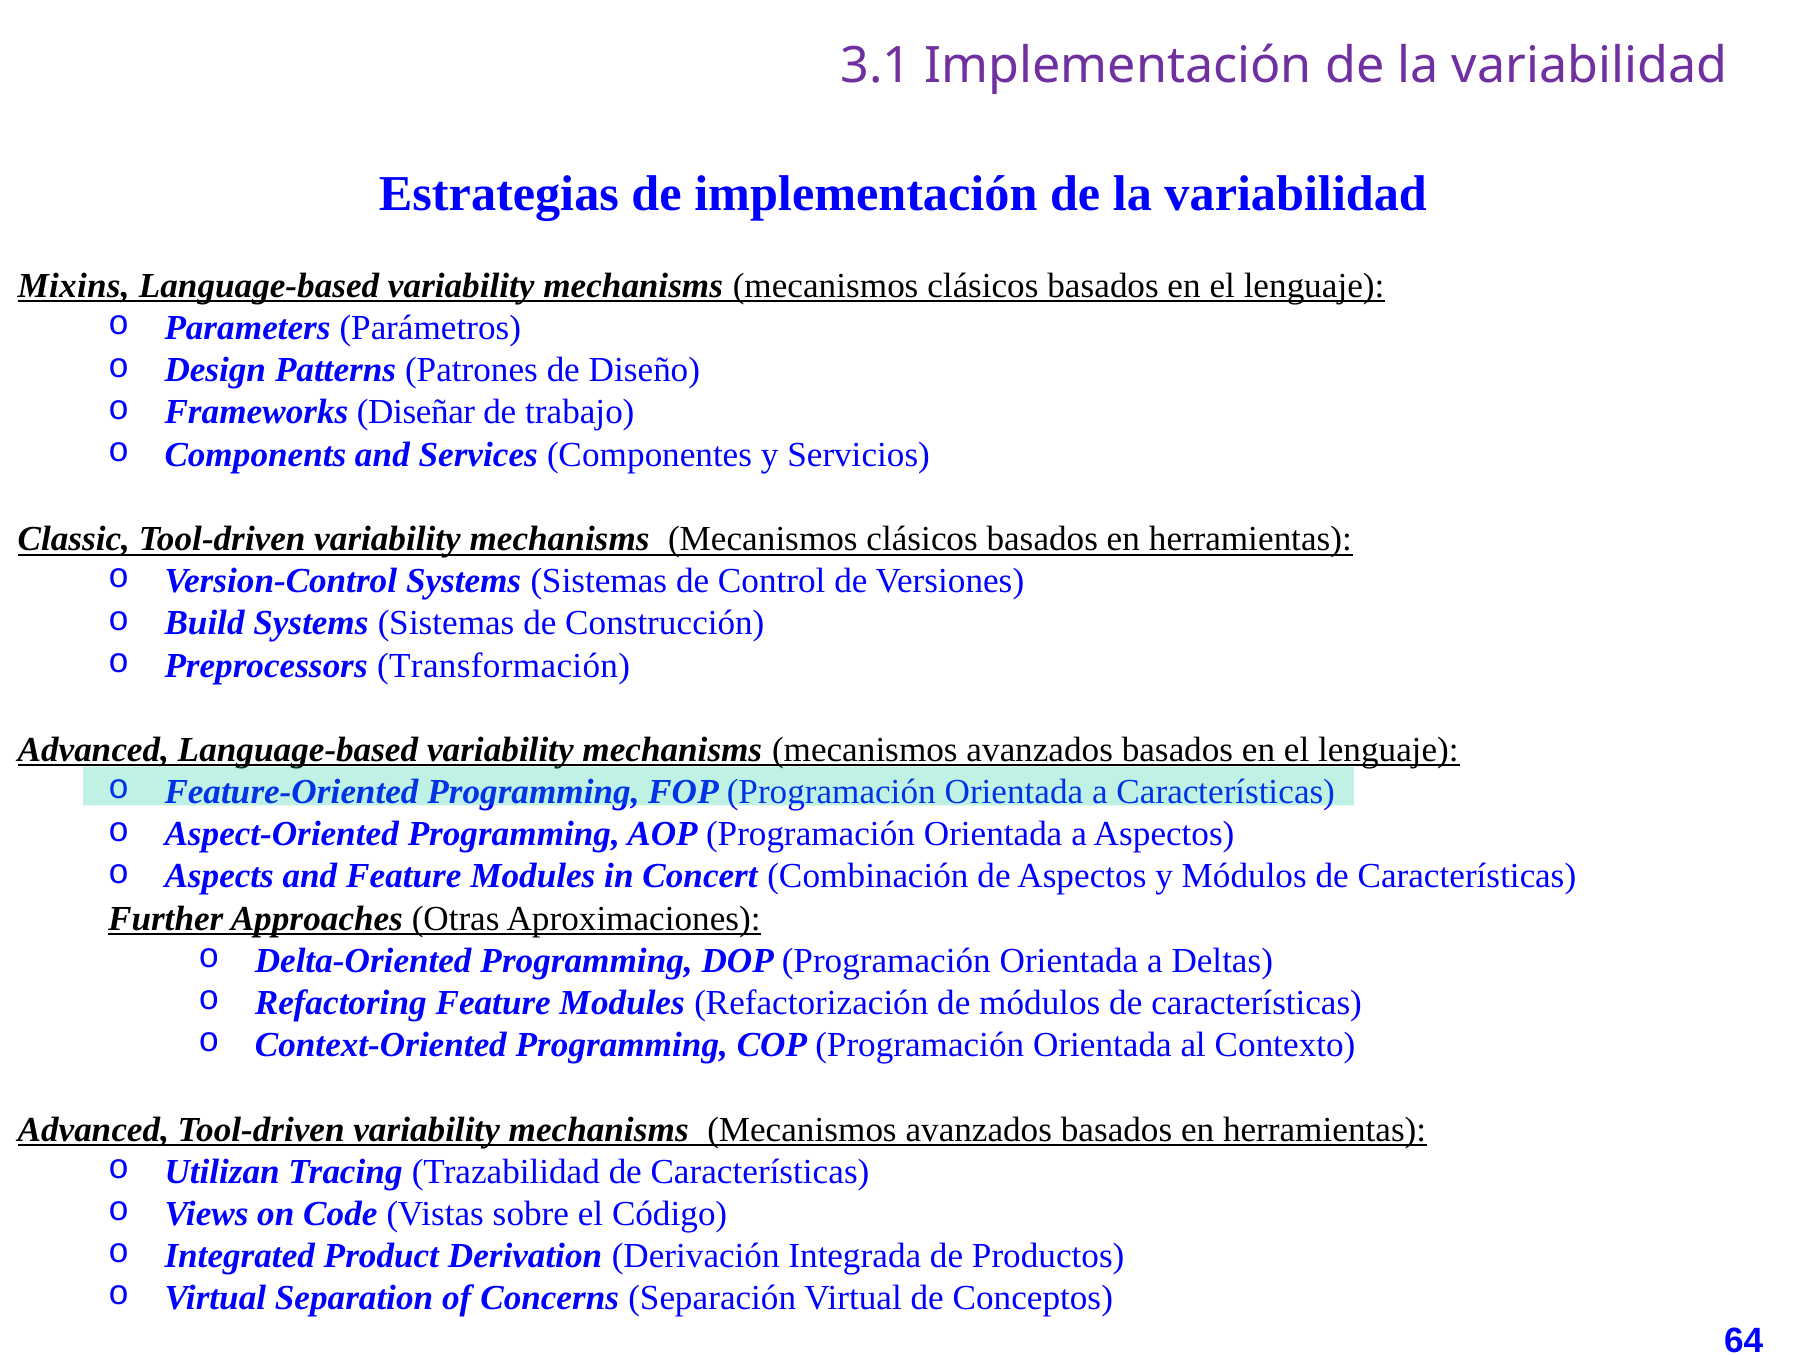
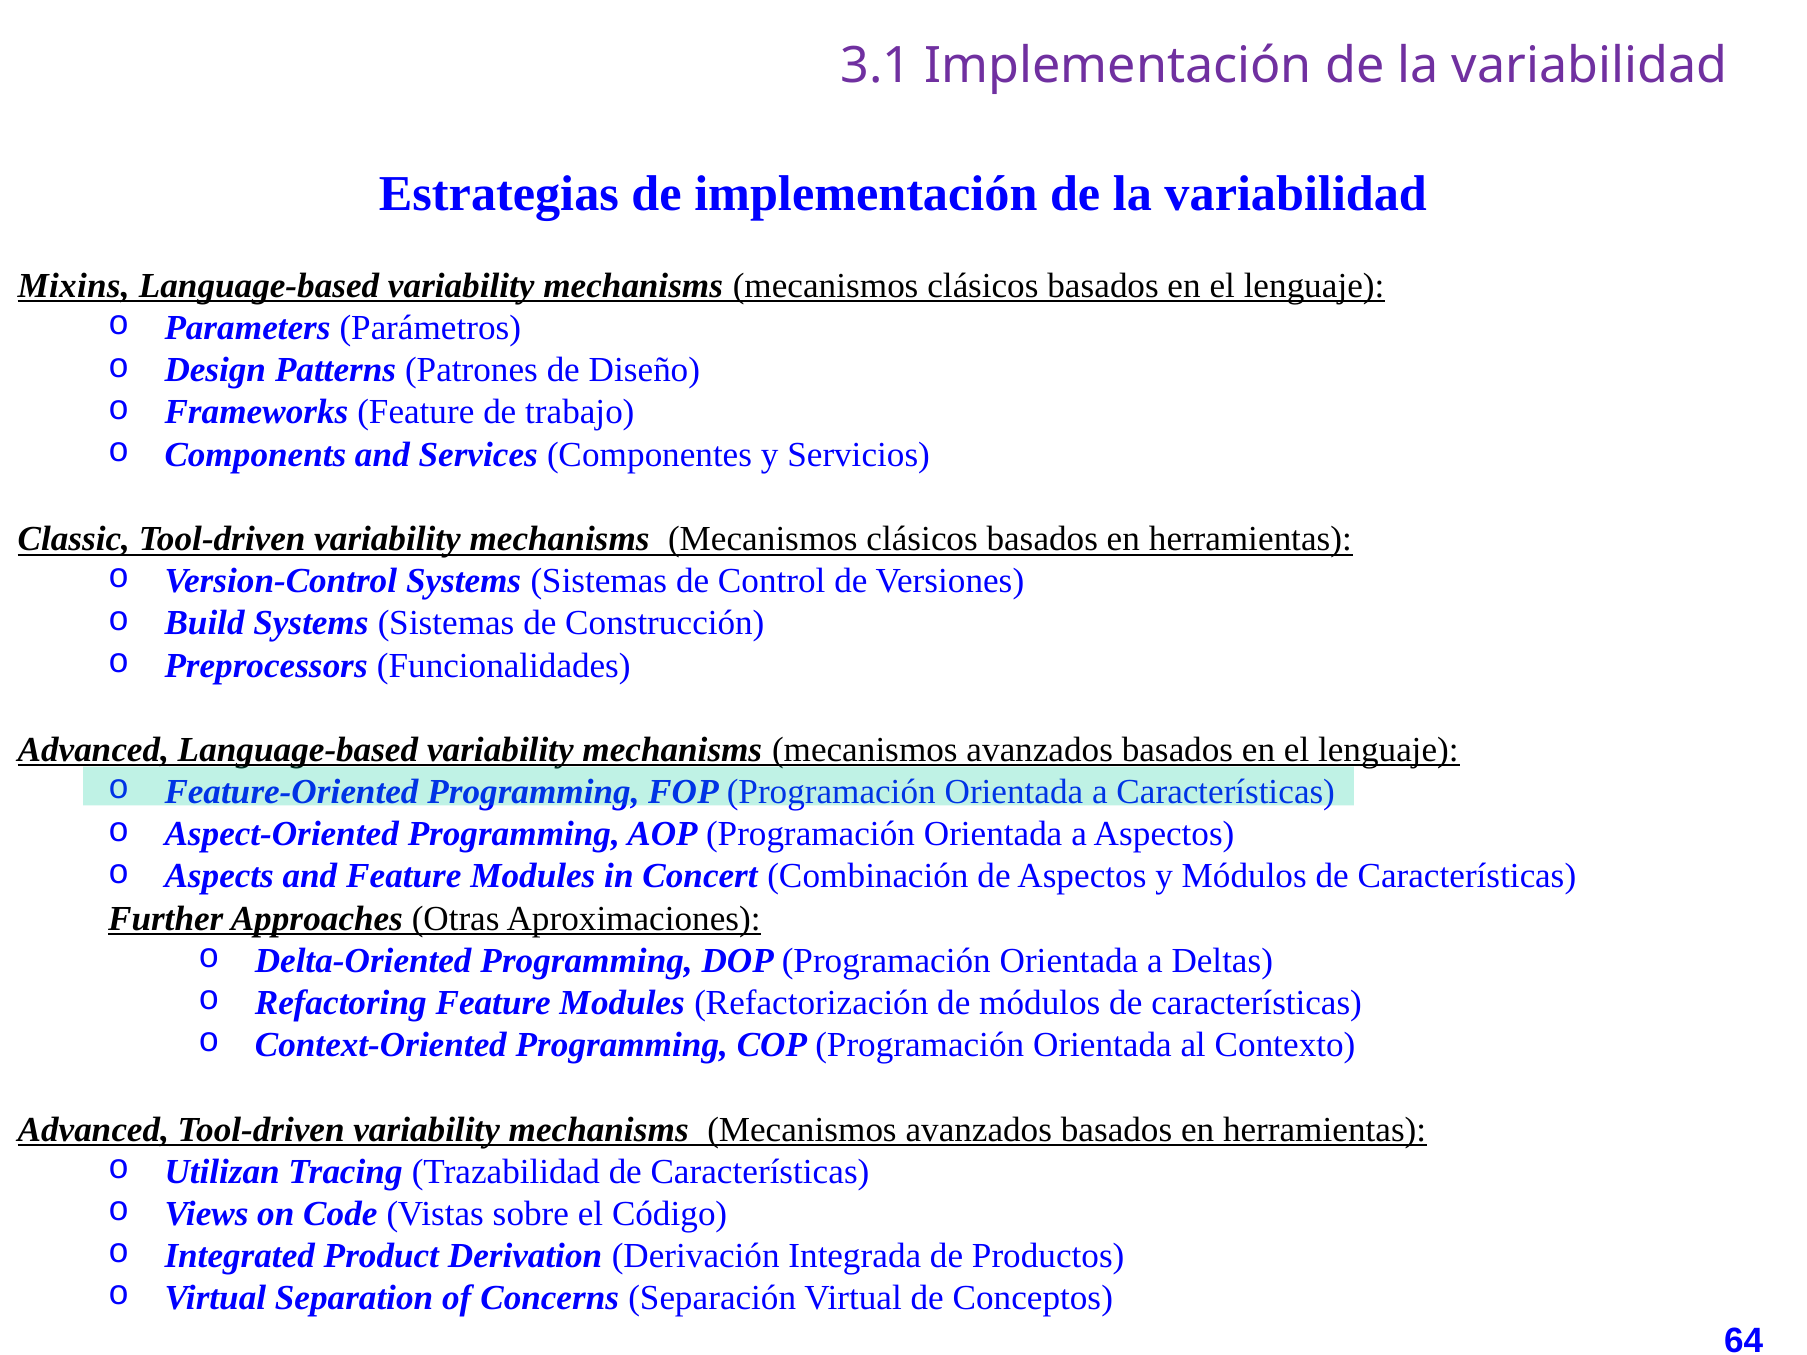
Frameworks Diseñar: Diseñar -> Feature (416, 412)
Transformación: Transformación -> Funcionalidades (504, 666)
